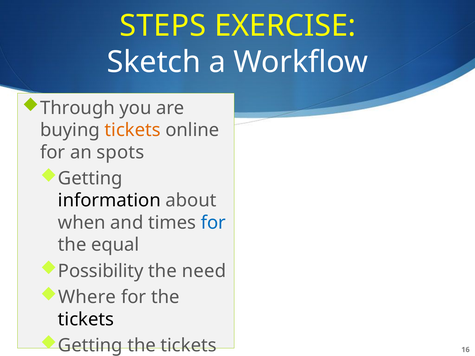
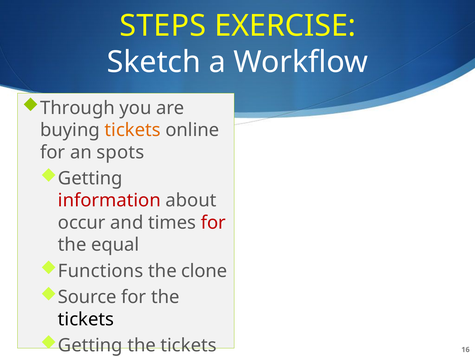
information colour: black -> red (109, 201)
when: when -> occur (82, 223)
for colour: blue -> red (213, 223)
Possibility: Possibility -> Functions (101, 271)
need: need -> clone (204, 271)
Where: Where -> Source (87, 297)
